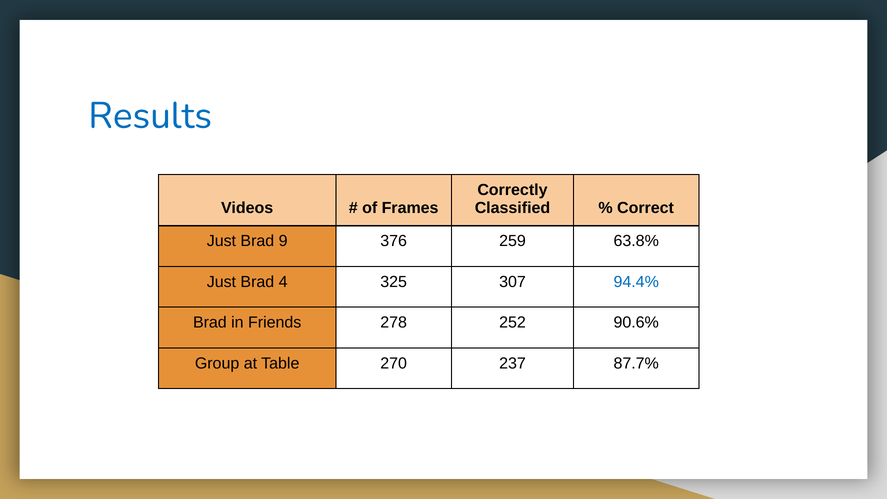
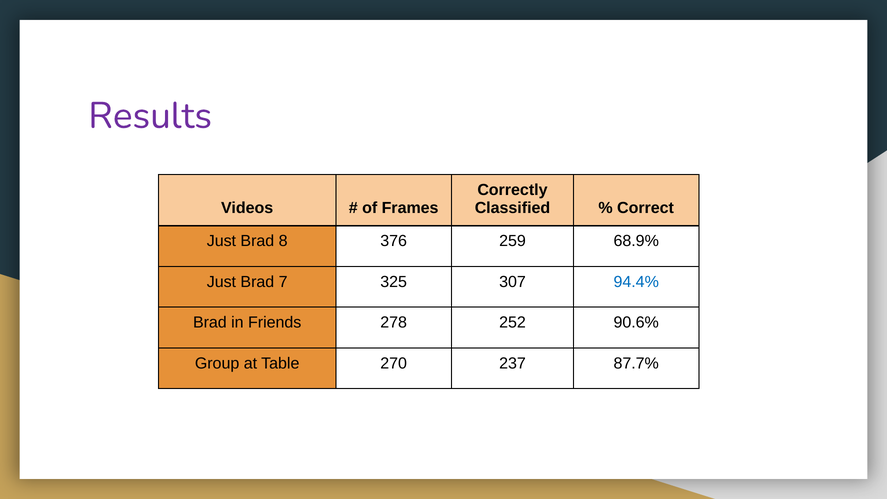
Results colour: blue -> purple (150, 116)
9: 9 -> 8 (283, 241)
63.8%: 63.8% -> 68.9% (636, 241)
4: 4 -> 7 (283, 282)
